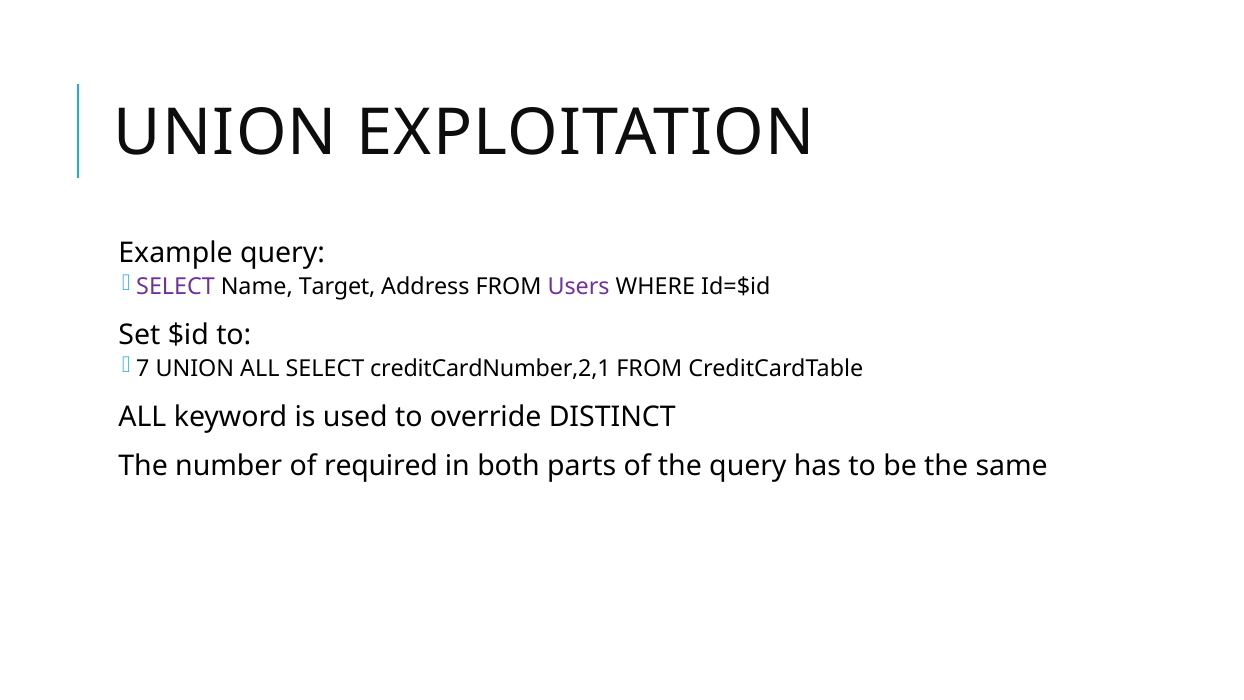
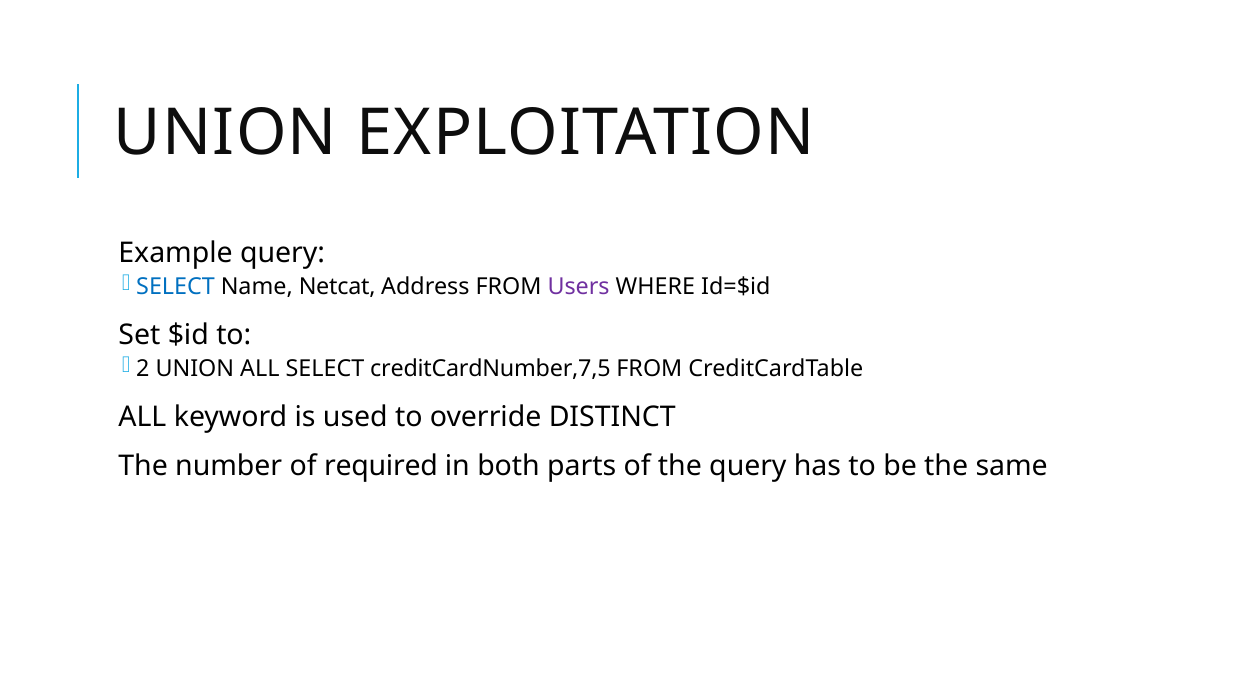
SELECT colour: purple -> blue (176, 286)
Target: Target -> Netcat (337, 286)
7: 7 -> 2 (143, 368)
creditCardNumber,2,1: creditCardNumber,2,1 -> creditCardNumber,7,5 (490, 368)
